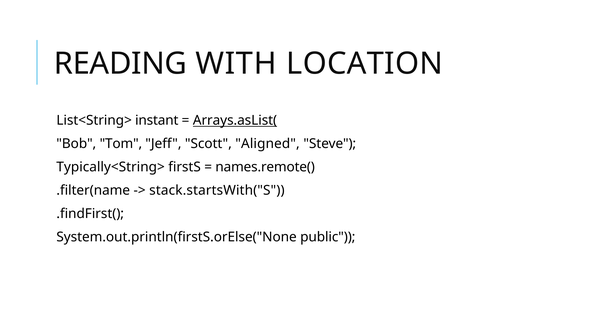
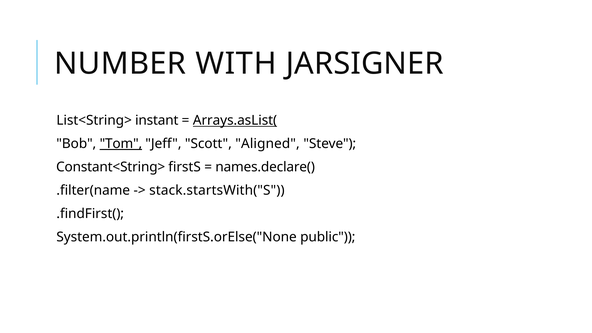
READING: READING -> NUMBER (120, 64)
LOCATION: LOCATION -> JARSIGNER (365, 64)
Tom underline: none -> present (121, 144)
Typically<String>: Typically<String> -> Constant<String> (111, 167)
names.remote(: names.remote( -> names.declare( (265, 167)
